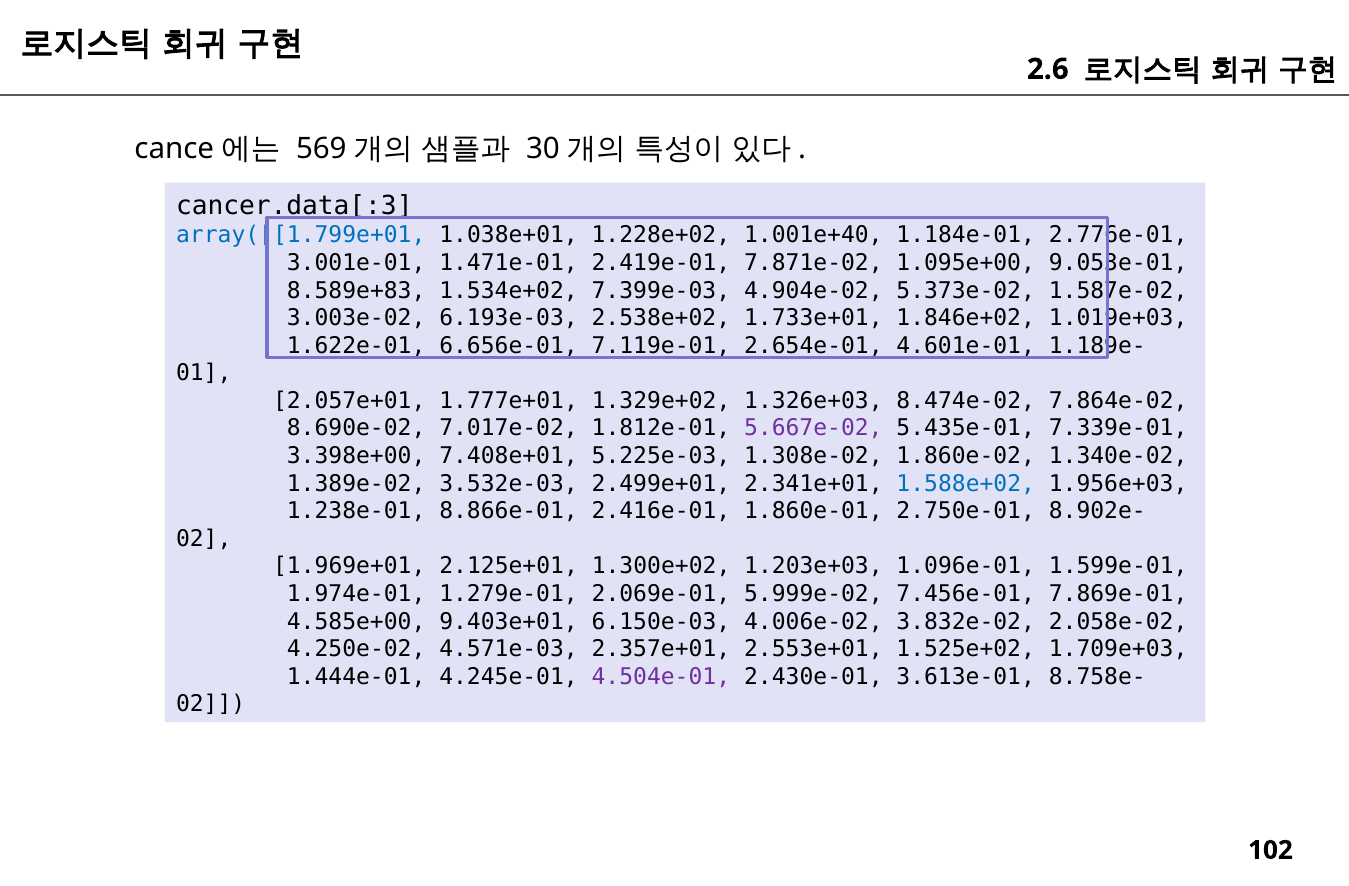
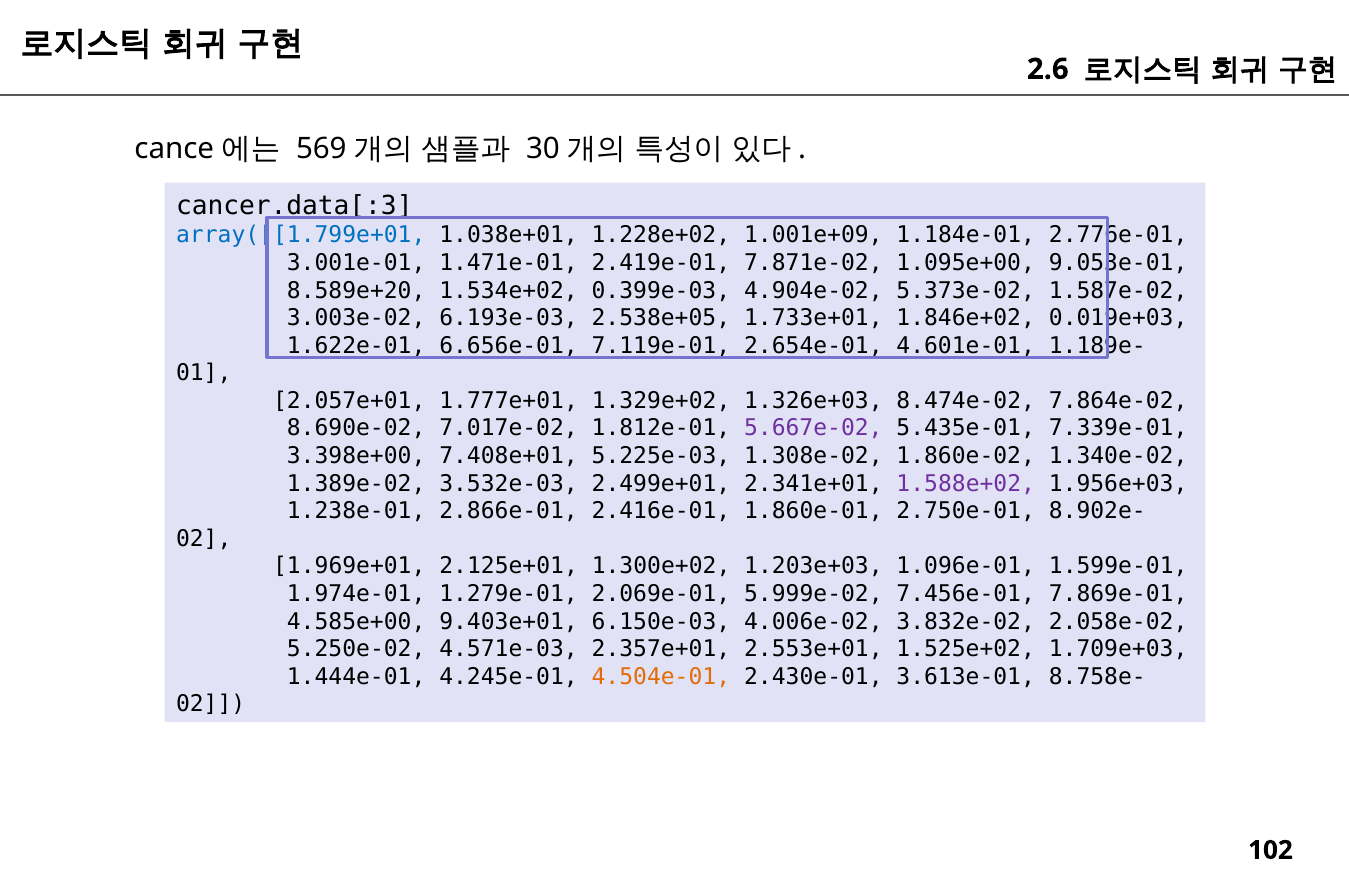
1.001e+40: 1.001e+40 -> 1.001e+09 (813, 235)
8.589e+83: 8.589e+83 -> 8.589e+20 (356, 291)
7.399e-03: 7.399e-03 -> 0.399e-03 (661, 291)
2.538e+02: 2.538e+02 -> 2.538e+05 (661, 318)
1.019e+03: 1.019e+03 -> 0.019e+03 (1118, 318)
1.588e+02 colour: blue -> purple (966, 484)
8.866e-01: 8.866e-01 -> 2.866e-01 (509, 511)
4.250e-02: 4.250e-02 -> 5.250e-02 (356, 649)
4.504e-01 colour: purple -> orange (661, 677)
